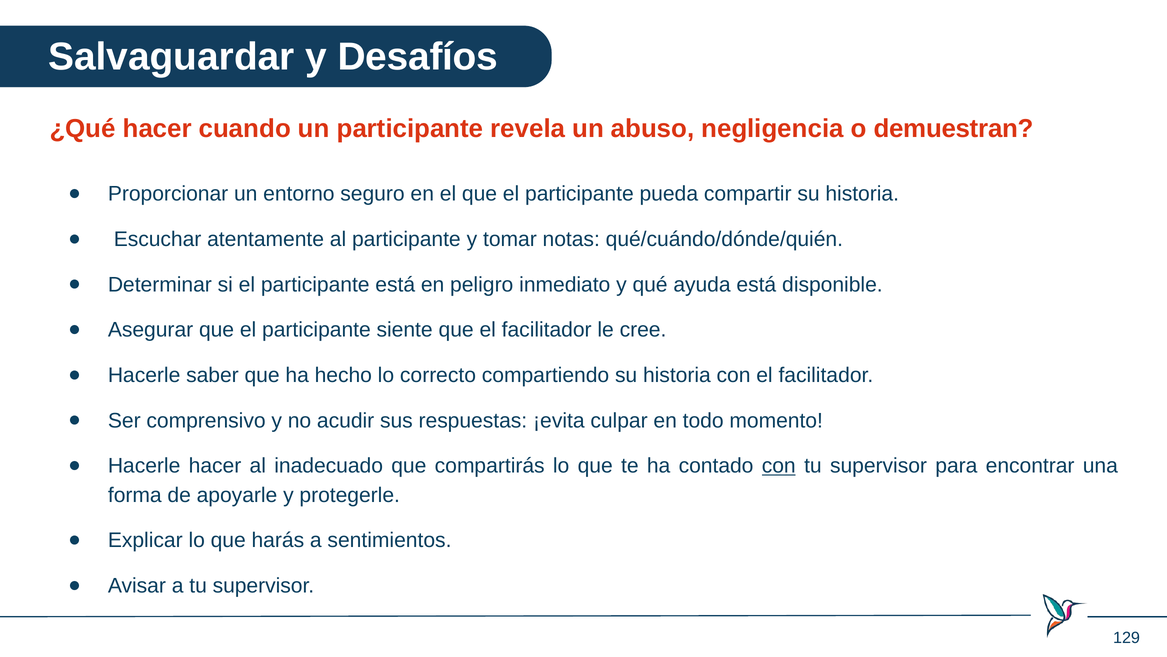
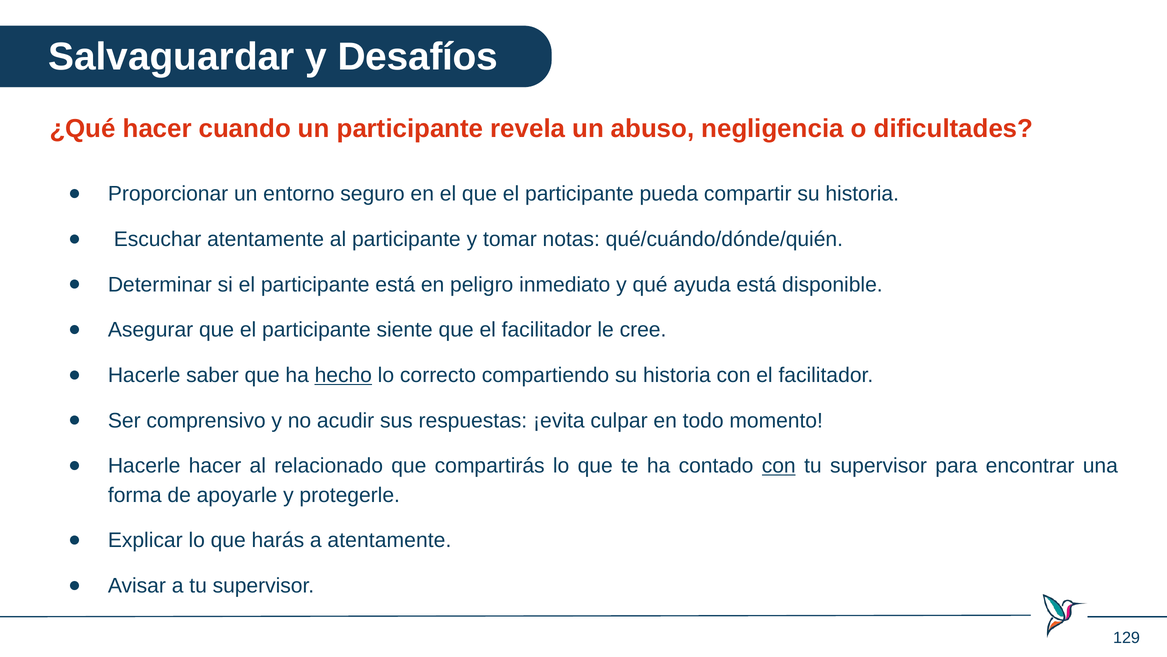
demuestran: demuestran -> dificultades (953, 129)
hecho underline: none -> present (343, 375)
inadecuado: inadecuado -> relacionado (329, 466)
a sentimientos: sentimientos -> atentamente (389, 540)
